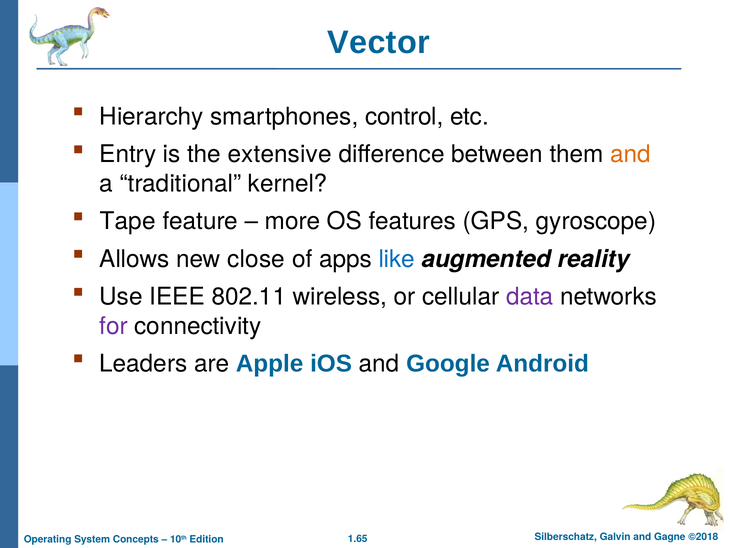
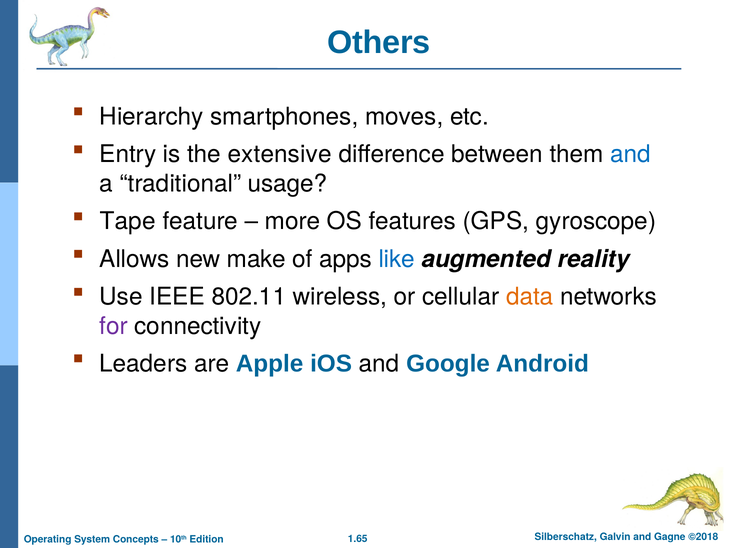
Vector: Vector -> Others (379, 42)
control: control -> moves (404, 117)
and colour: orange -> blue (631, 154)
kernel: kernel -> usage (288, 183)
close: close -> make (256, 259)
data colour: purple -> orange (530, 297)
